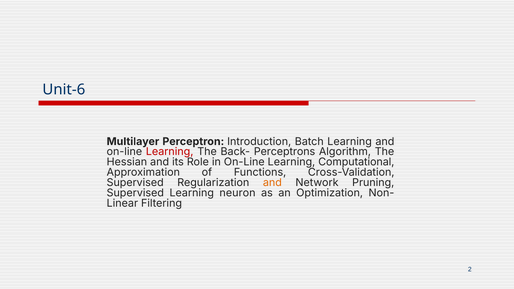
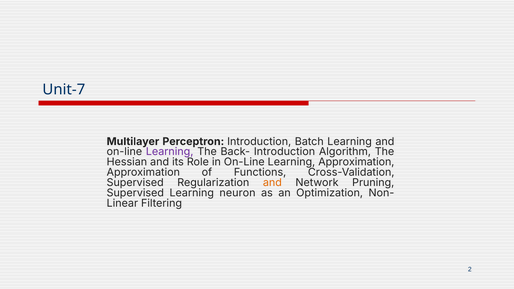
Unit-6: Unit-6 -> Unit-7 (64, 90)
Learning colour: red -> purple (170, 152)
Back- Perceptrons: Perceptrons -> Introduction (284, 152)
Learning Computational: Computational -> Approximation (356, 162)
